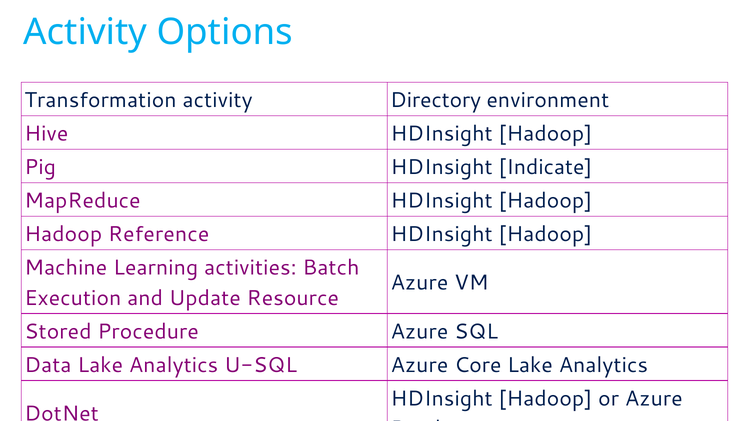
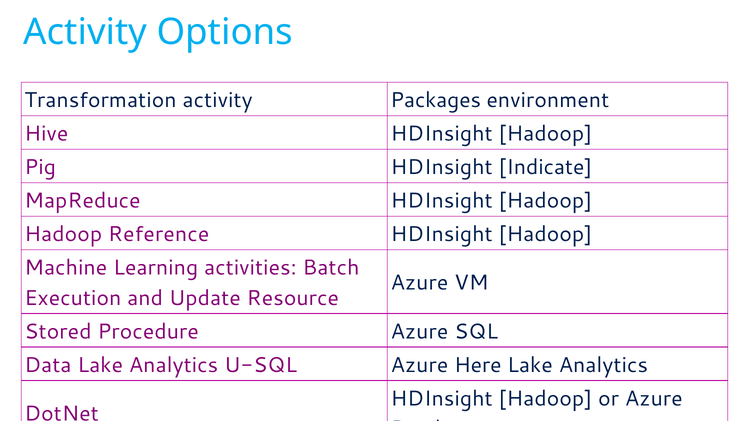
Directory: Directory -> Packages (436, 100)
Core: Core -> Here (478, 365)
